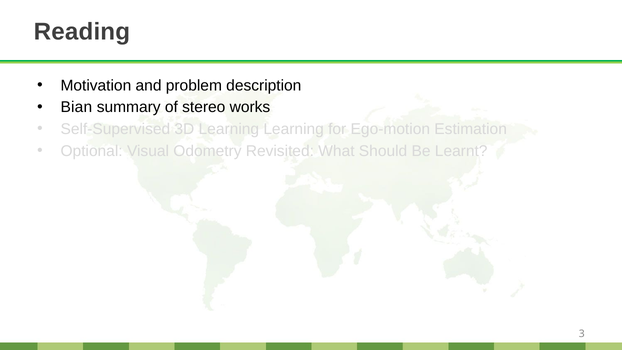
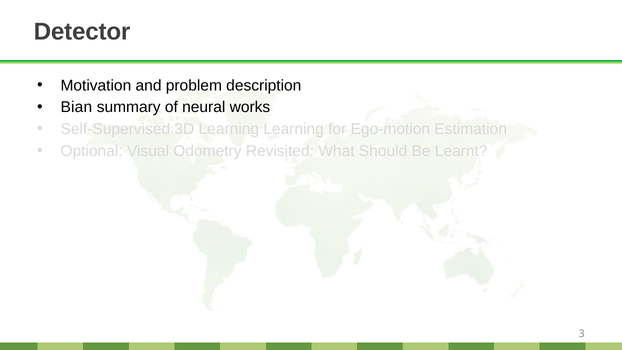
Reading: Reading -> Detector (82, 32)
stereo: stereo -> neural (204, 107)
